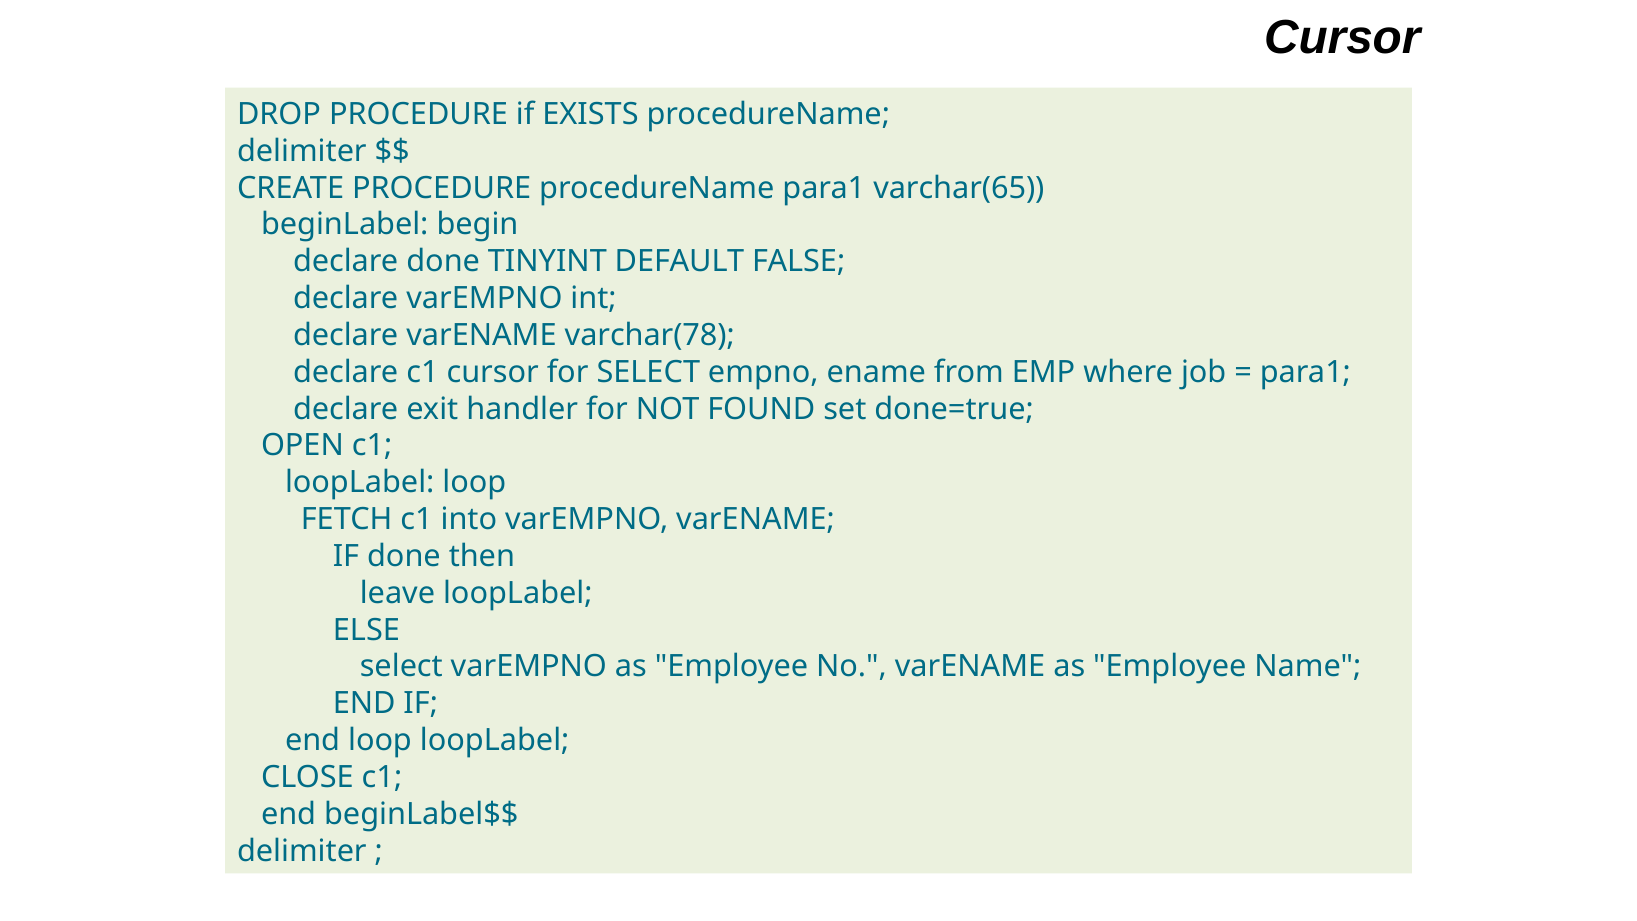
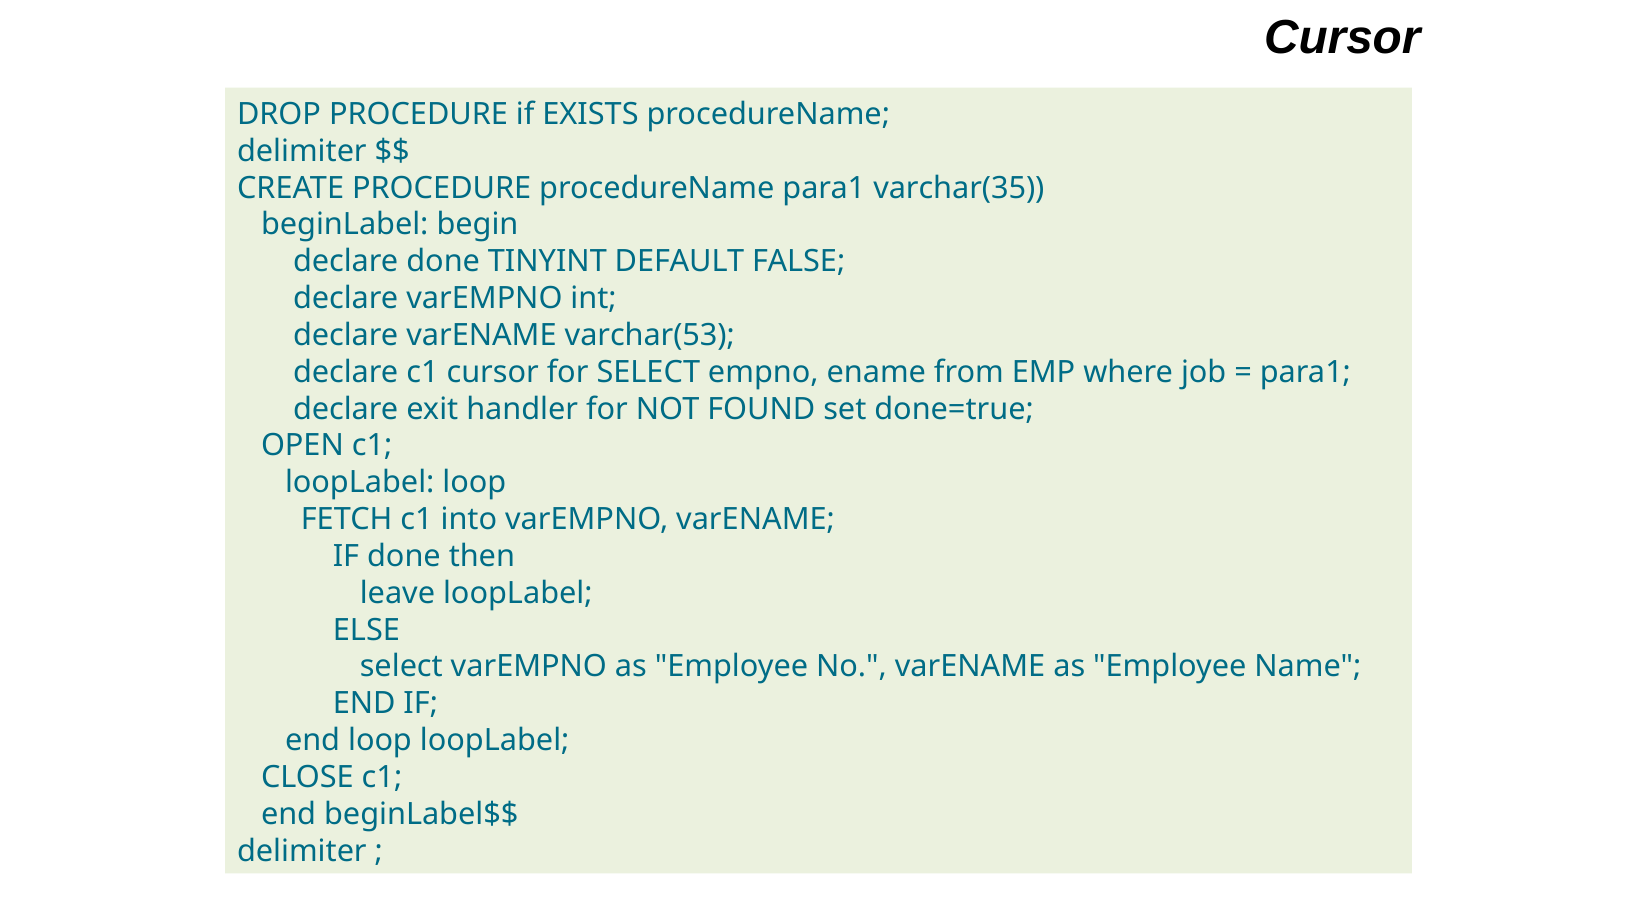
varchar(65: varchar(65 -> varchar(35 (959, 188)
varchar(78: varchar(78 -> varchar(53 (650, 335)
